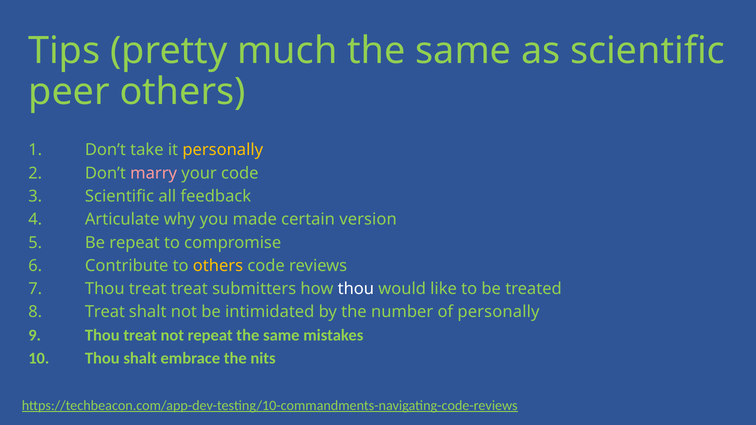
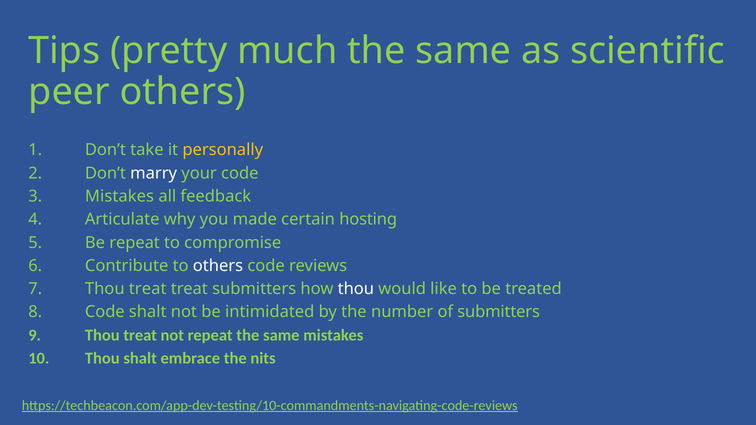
marry colour: pink -> white (154, 173)
Scientific: Scientific -> Mistakes (120, 196)
version: version -> hosting (368, 220)
others colour: yellow -> white (218, 266)
Treat: Treat -> Code (105, 312)
of personally: personally -> submitters (499, 312)
